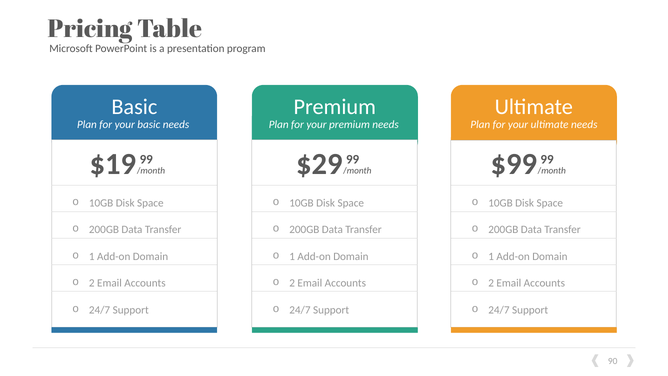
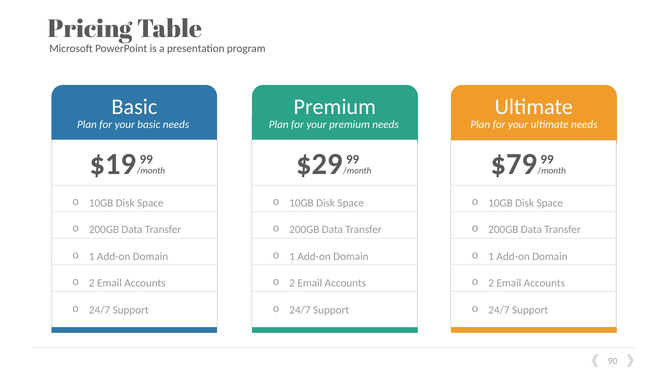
$99: $99 -> $79 (514, 164)
